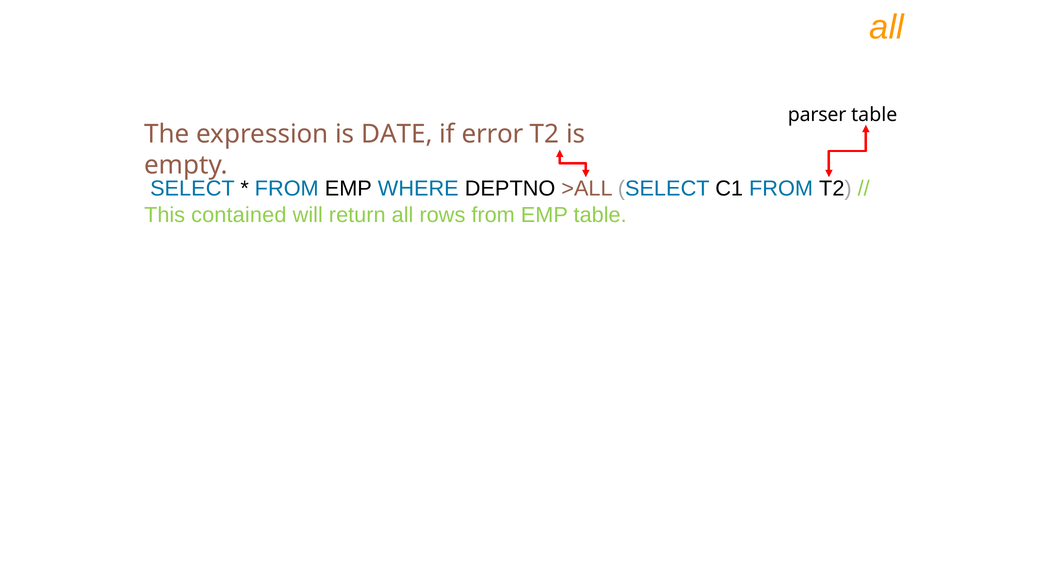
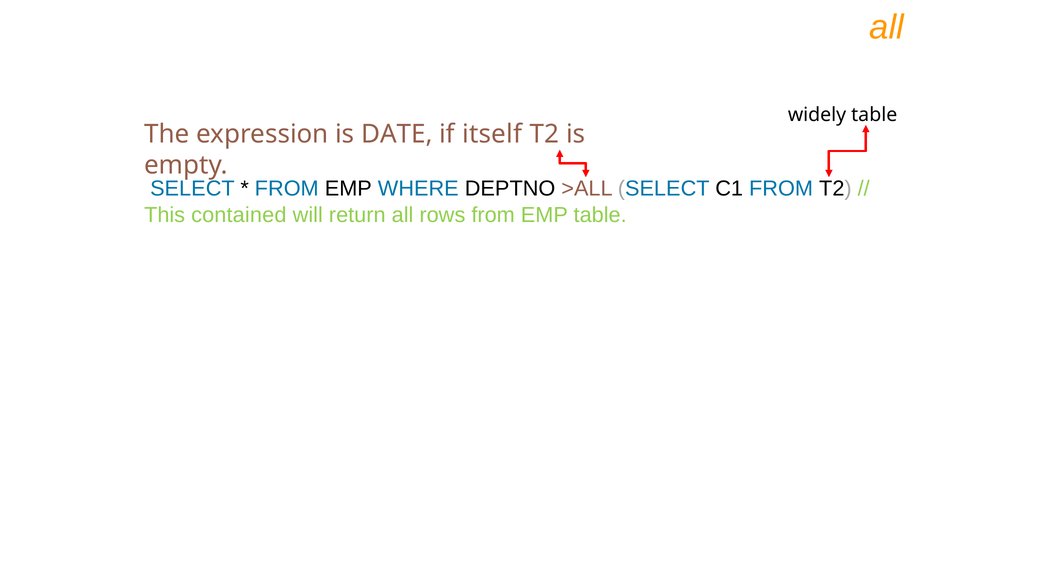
parser: parser -> widely (817, 115)
error: error -> itself (492, 134)
